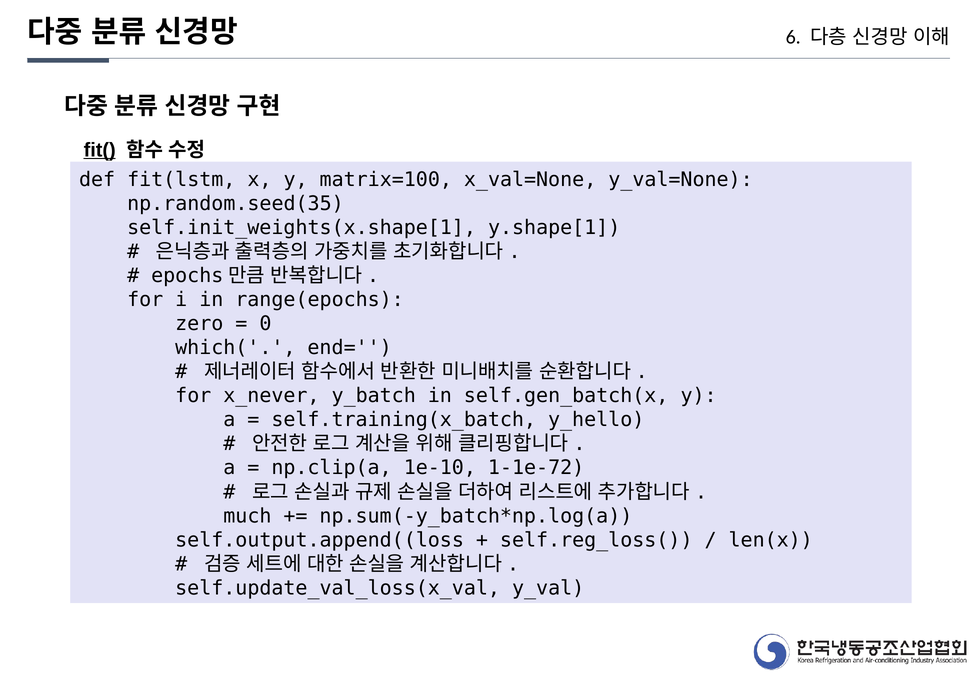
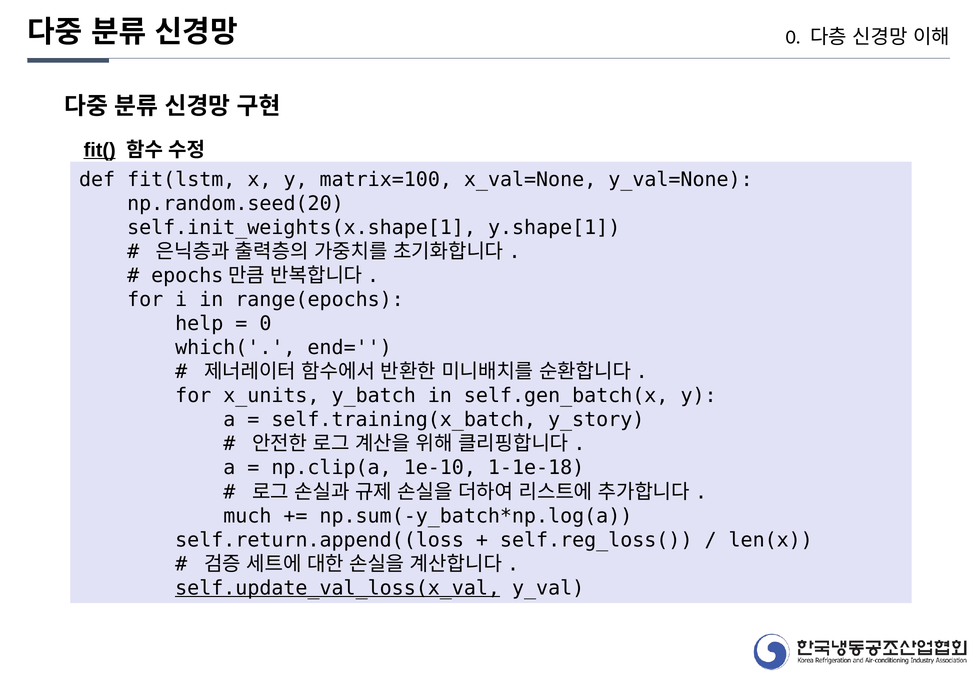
6: 6 -> 0 (793, 37)
np.random.seed(35: np.random.seed(35 -> np.random.seed(20 (235, 204)
zero: zero -> help (199, 324)
x_never: x_never -> x_units (271, 396)
y_hello: y_hello -> y_story (596, 420)
1-1e-72: 1-1e-72 -> 1-1e-18 (536, 468)
self.output.append((loss: self.output.append((loss -> self.return.append((loss (320, 540)
self.update_val_loss(x_val underline: none -> present (338, 588)
